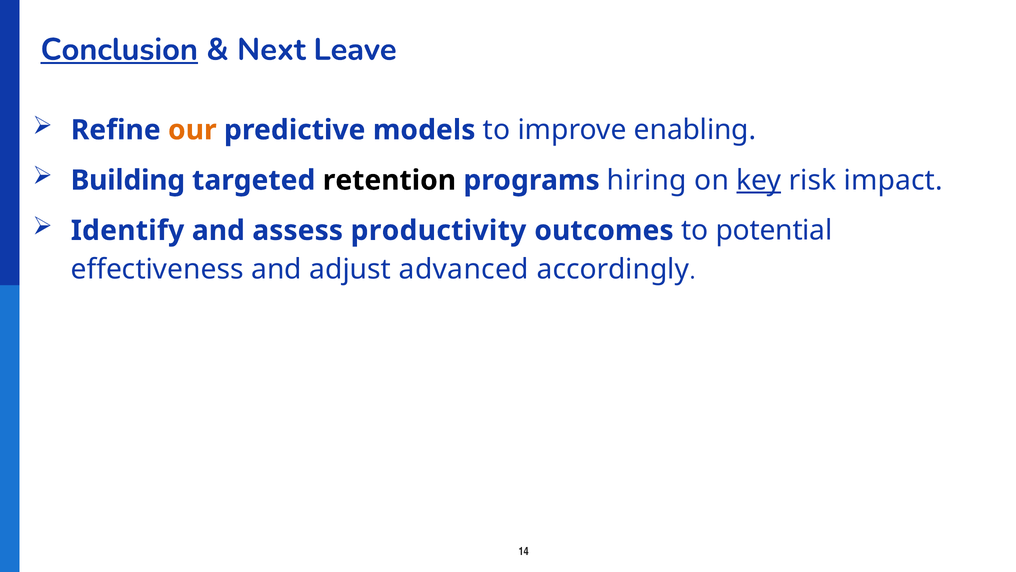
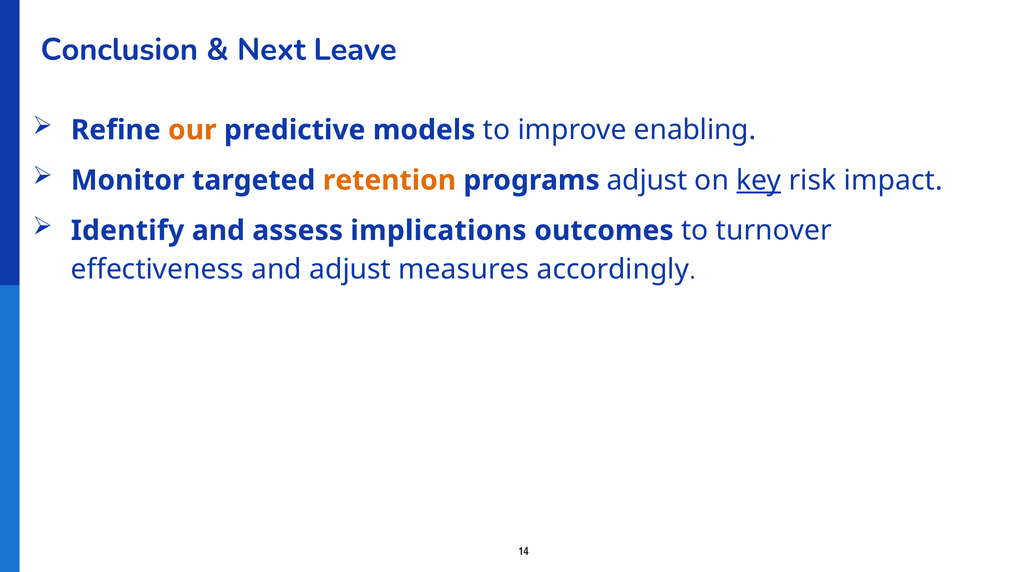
Conclusion underline: present -> none (119, 49)
Building: Building -> Monitor (128, 180)
retention colour: black -> orange (389, 180)
programs hiring: hiring -> adjust (647, 180)
productivity: productivity -> implications (438, 230)
potential: potential -> turnover (774, 230)
advanced: advanced -> measures (464, 269)
